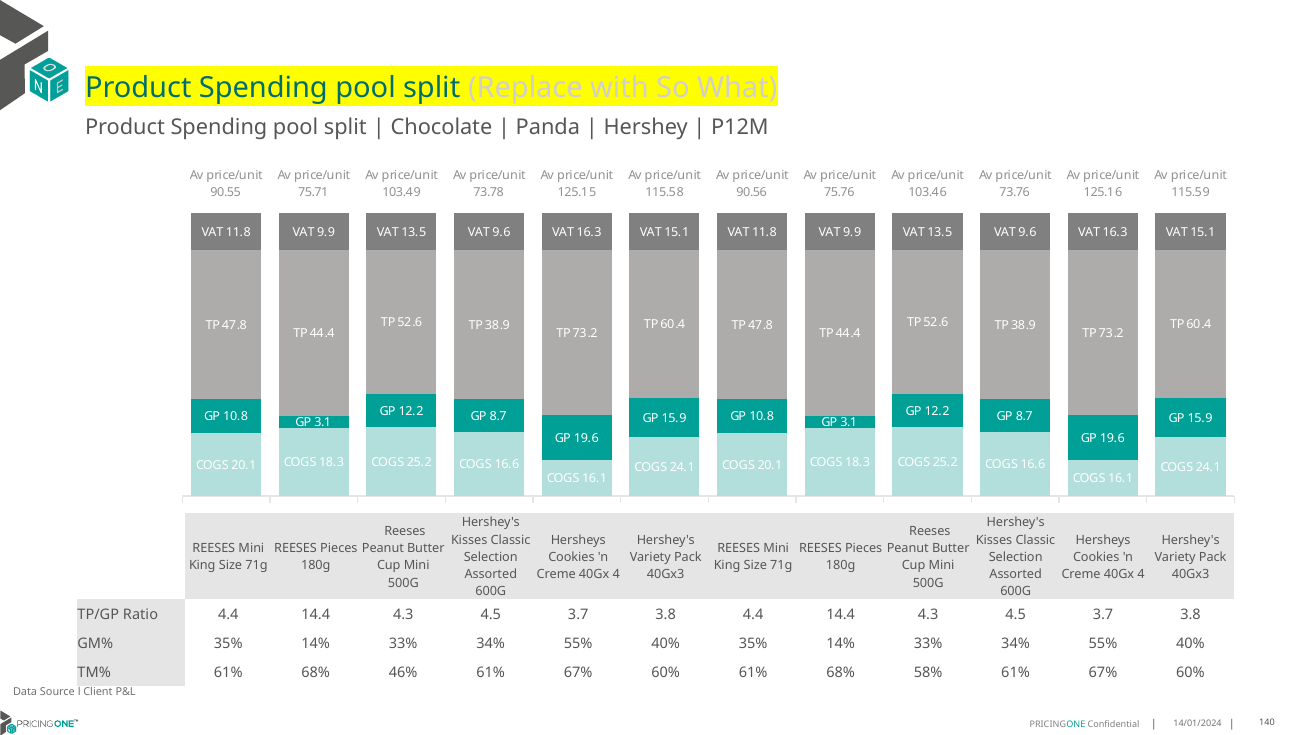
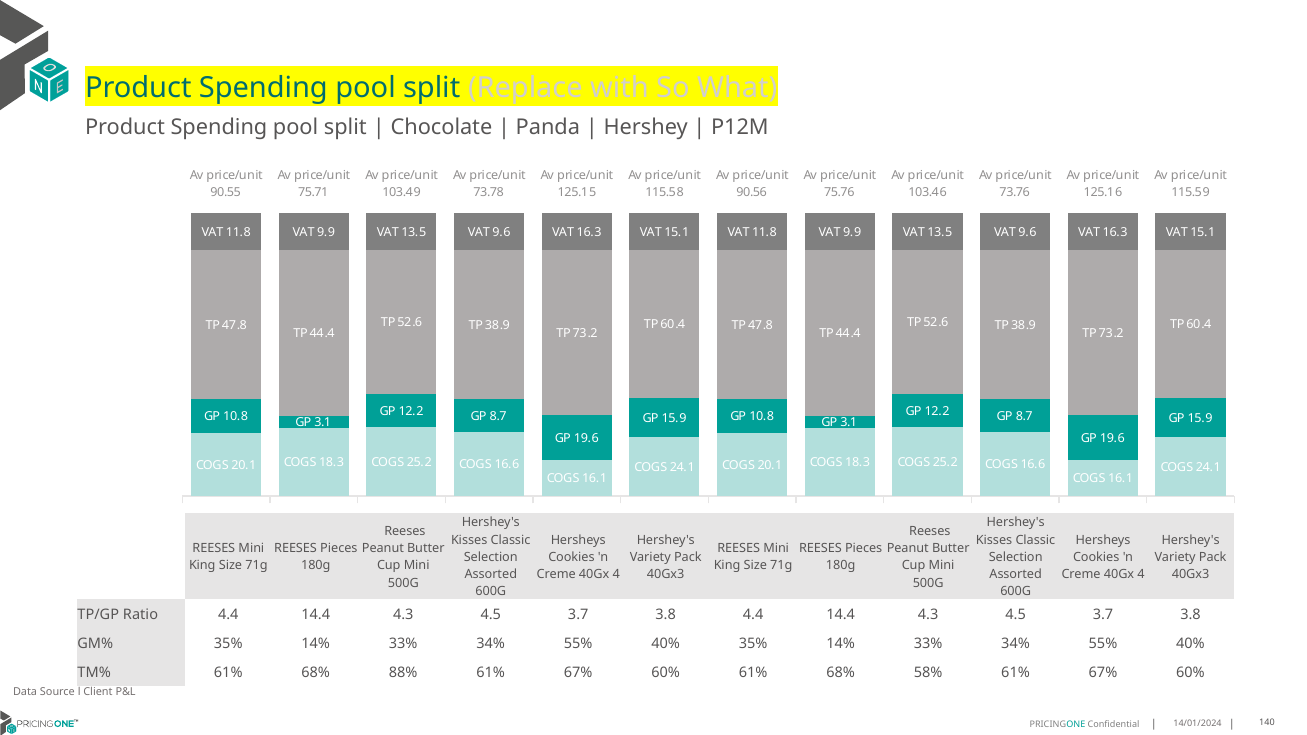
46%: 46% -> 88% (403, 673)
